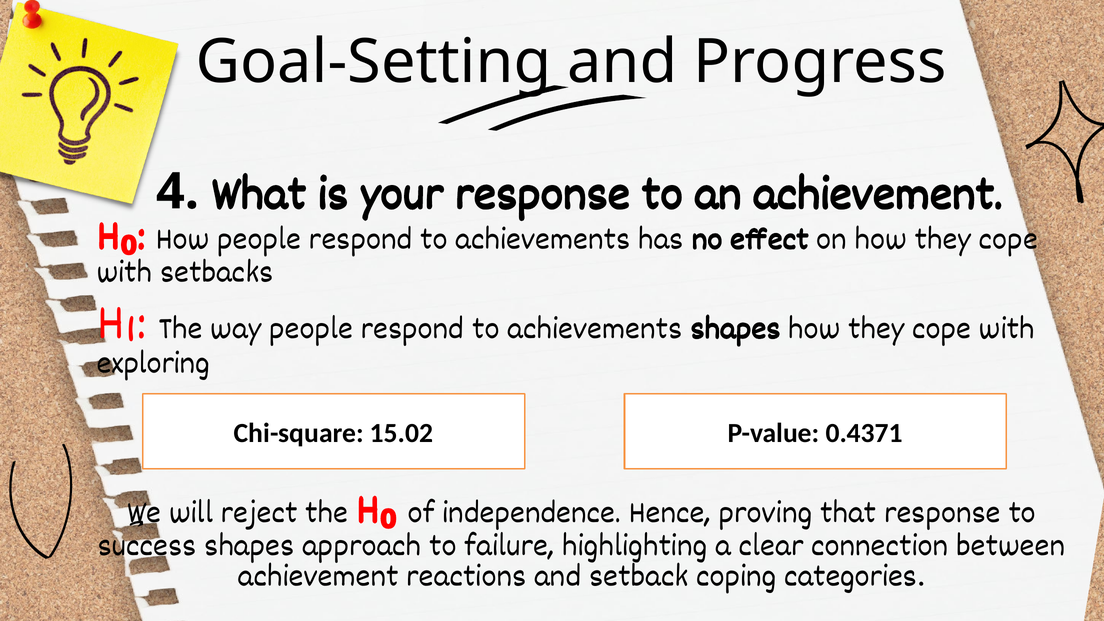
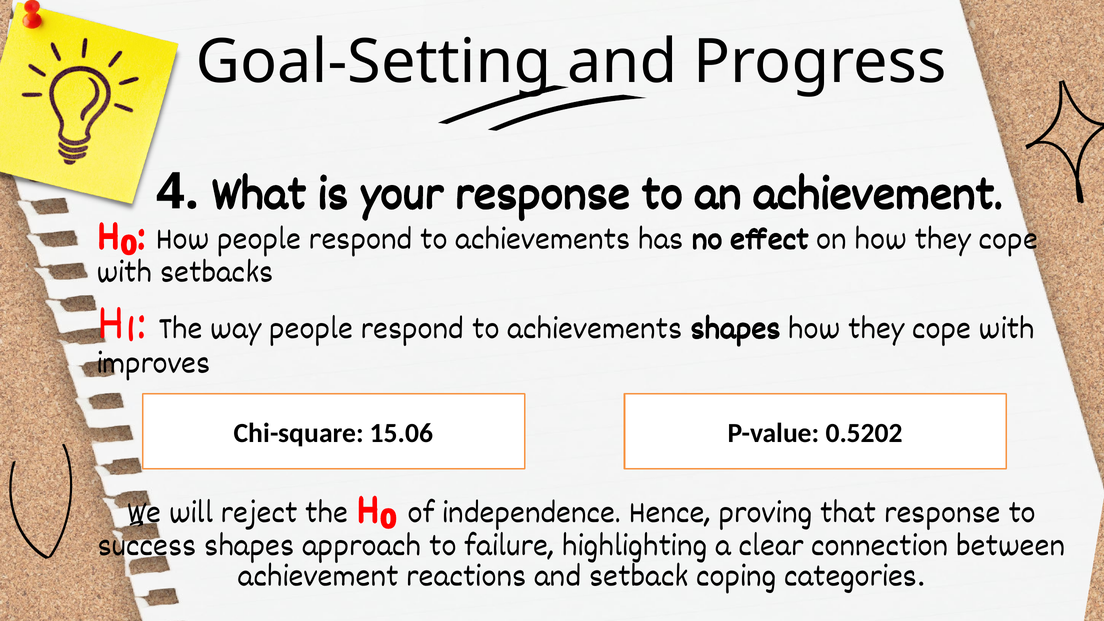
exploring: exploring -> improves (153, 362)
15.02: 15.02 -> 15.06 (401, 433)
0.4371: 0.4371 -> 0.5202 (864, 433)
